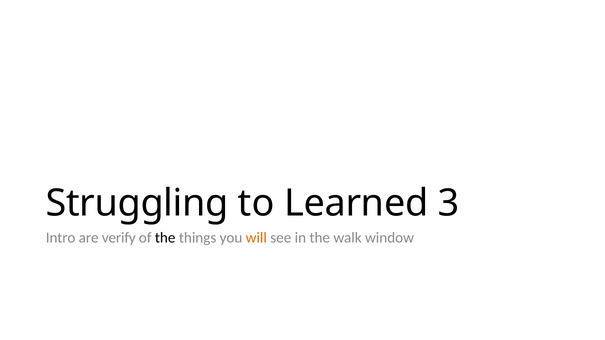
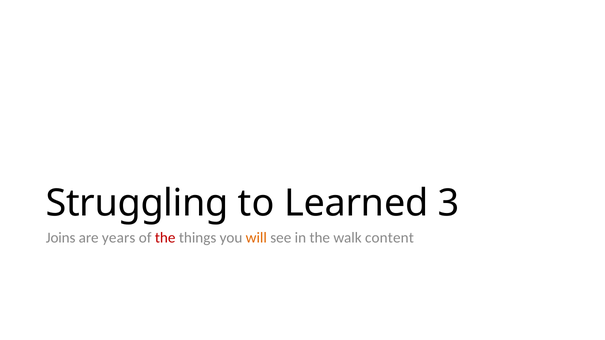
Intro: Intro -> Joins (61, 238)
verify: verify -> years (119, 238)
the colour: black -> red (165, 238)
window: window -> content (389, 238)
